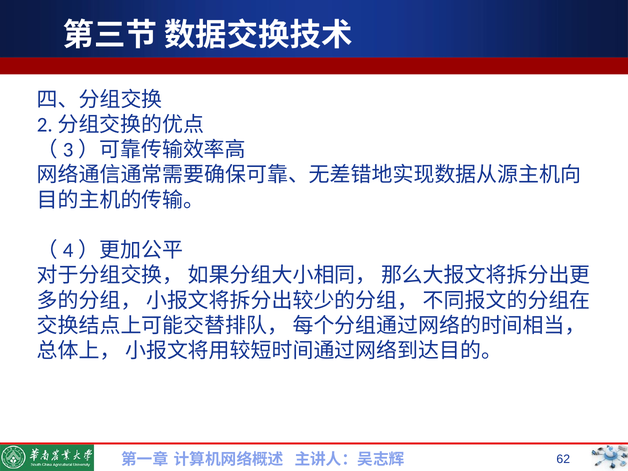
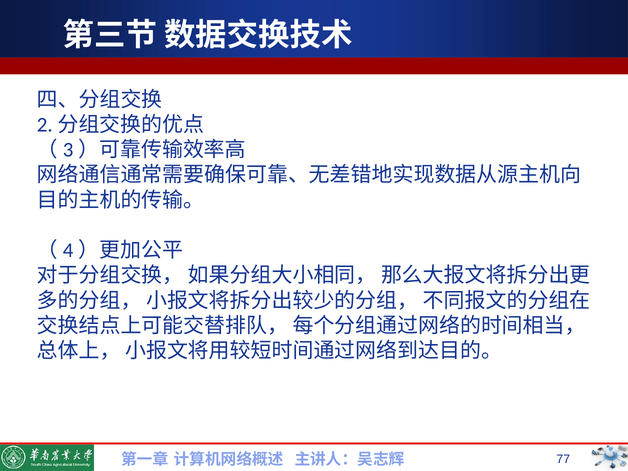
62: 62 -> 77 (563, 459)
